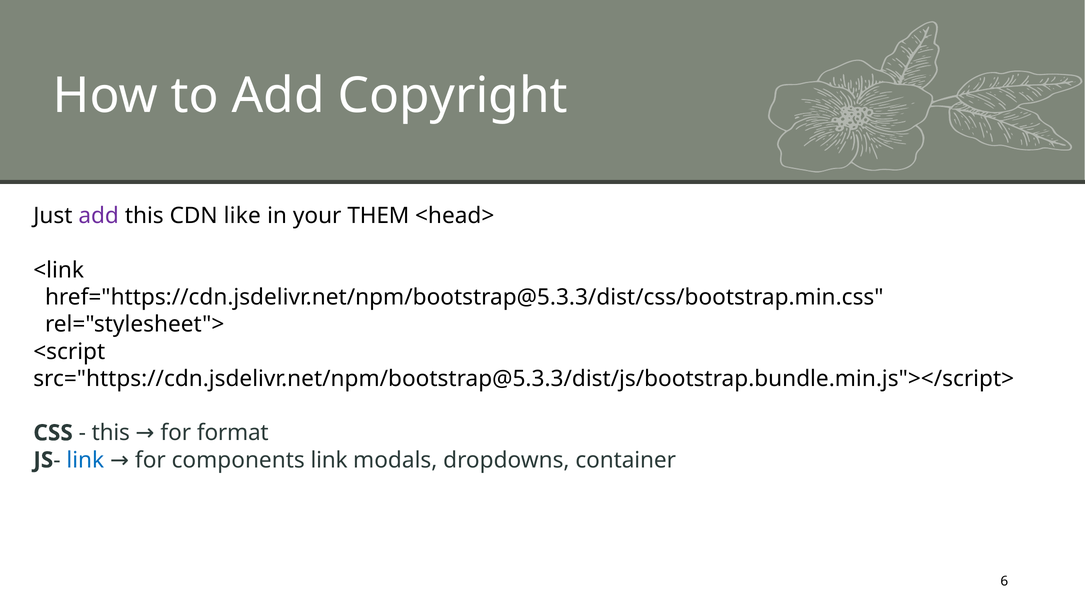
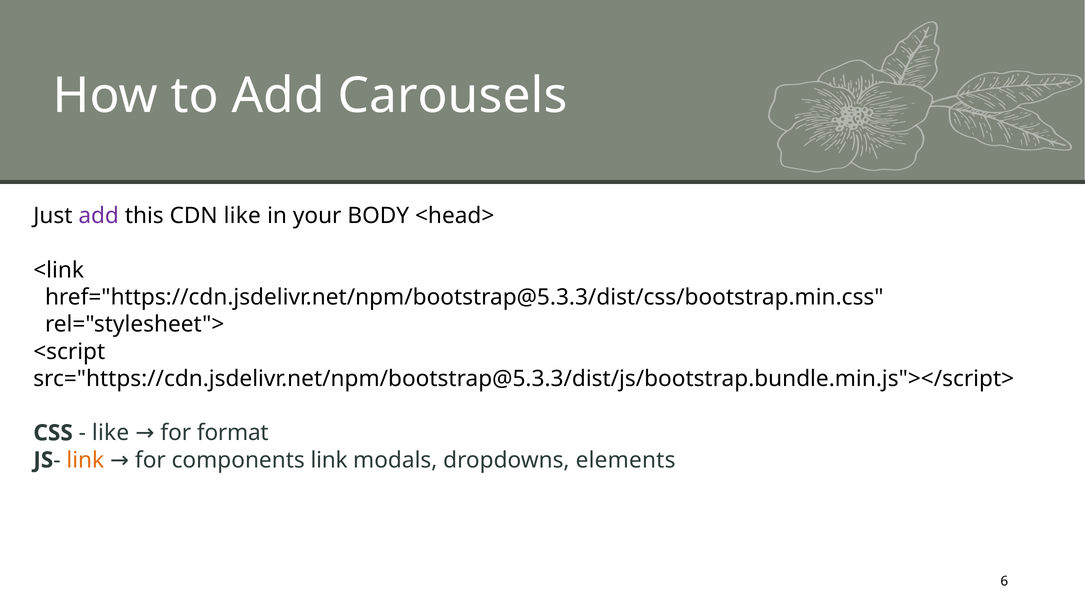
Copyright: Copyright -> Carousels (453, 96)
THEM: THEM -> BODY (378, 216)
this: this -> like (111, 433)
link colour: blue -> orange (85, 460)
container: container -> elements (626, 460)
